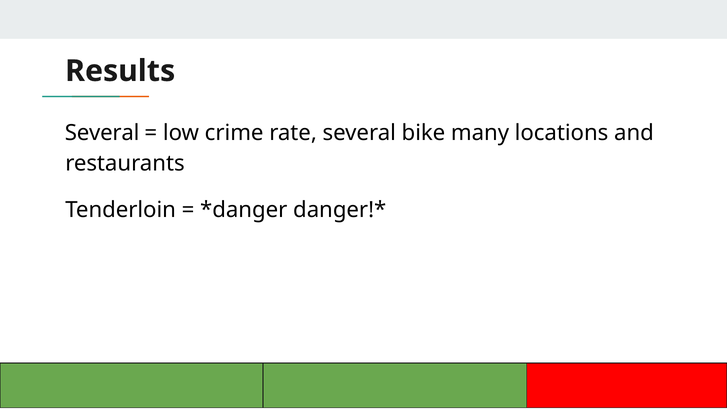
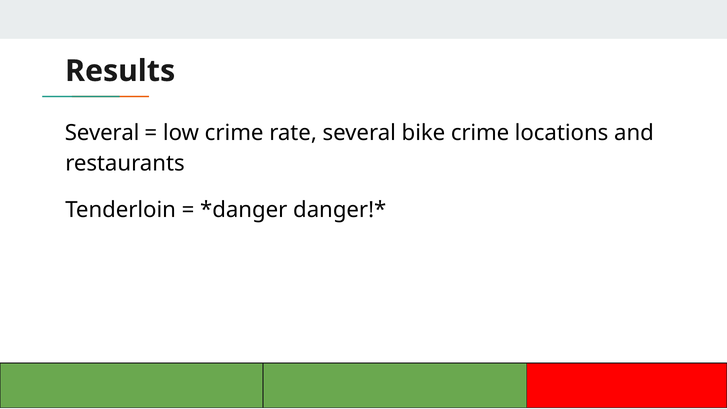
bike many: many -> crime (480, 133)
